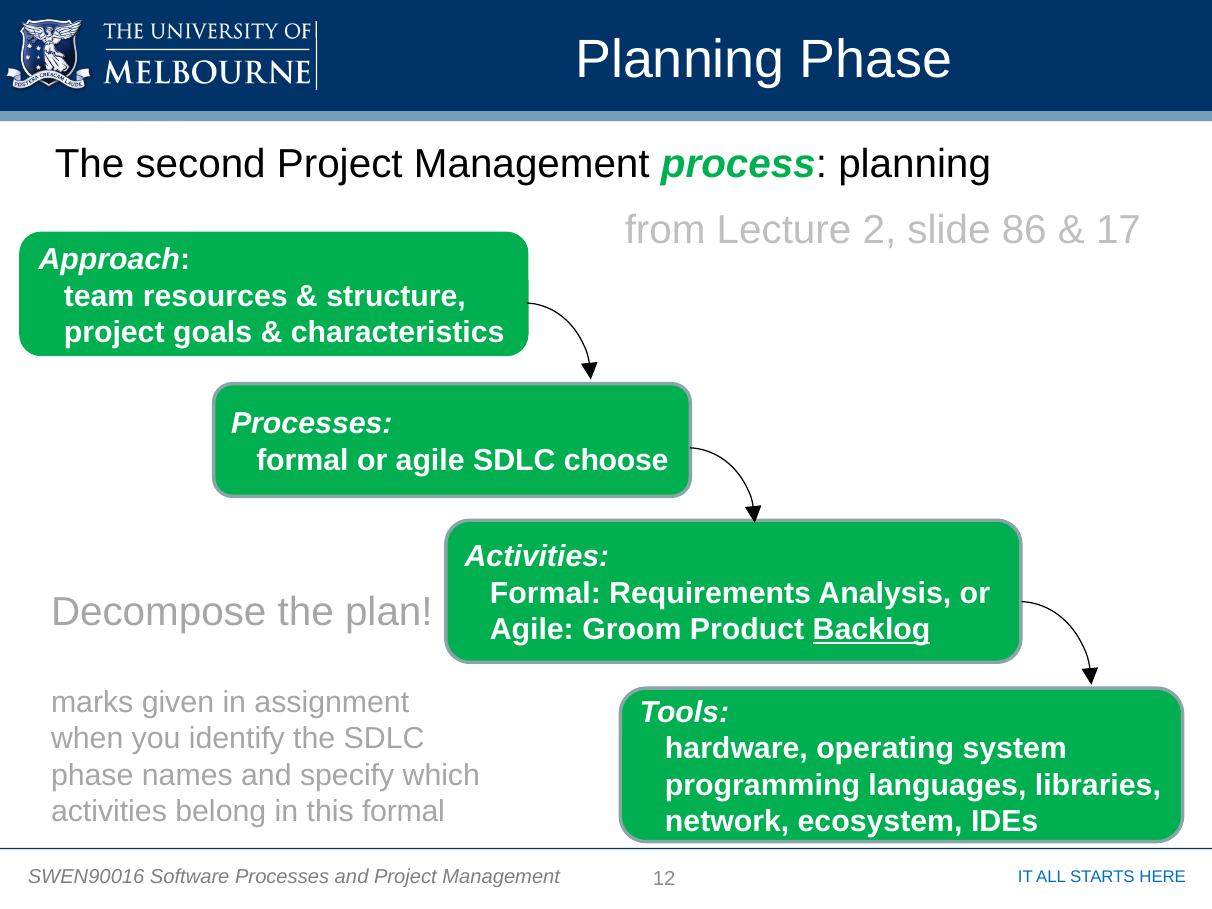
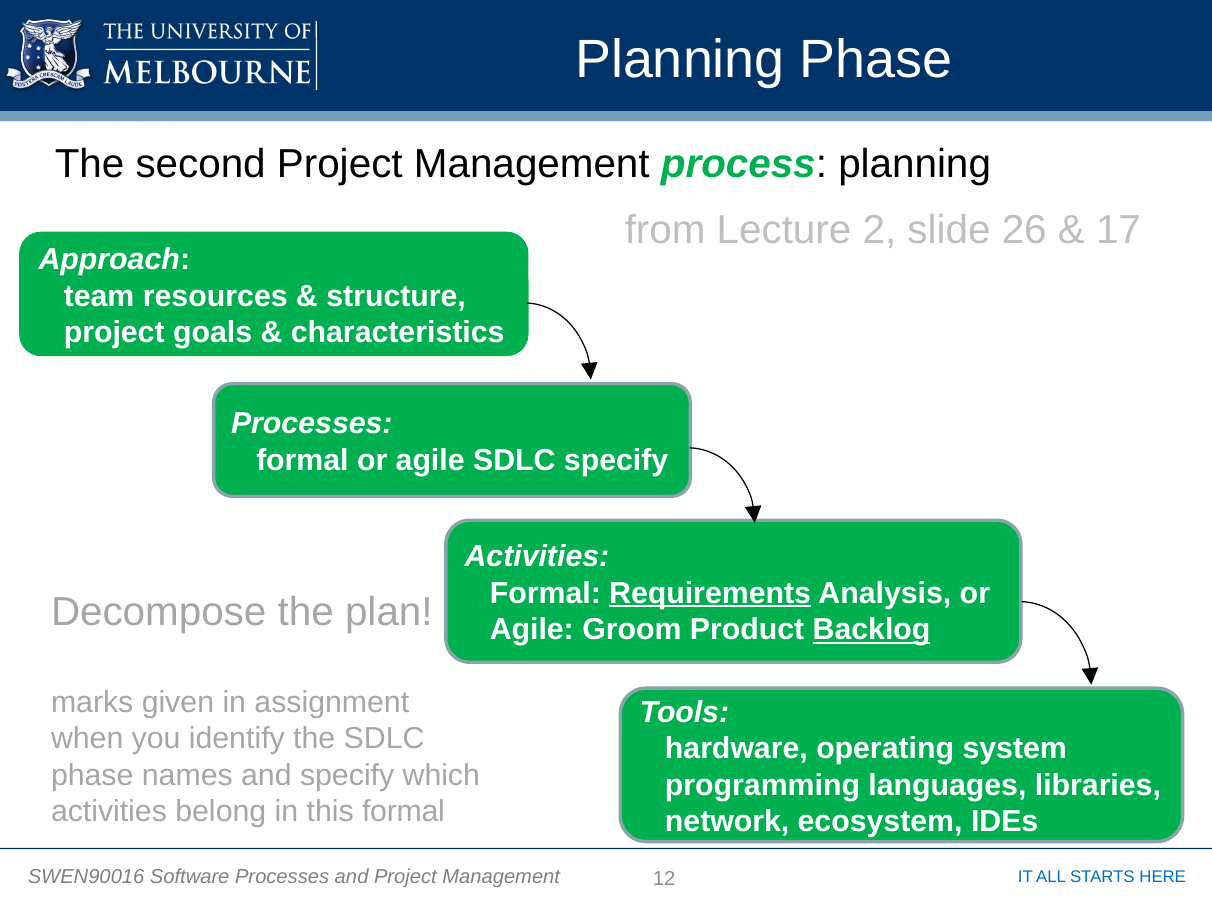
86: 86 -> 26 (1024, 230)
SDLC choose: choose -> specify (616, 460)
Requirements underline: none -> present (710, 593)
